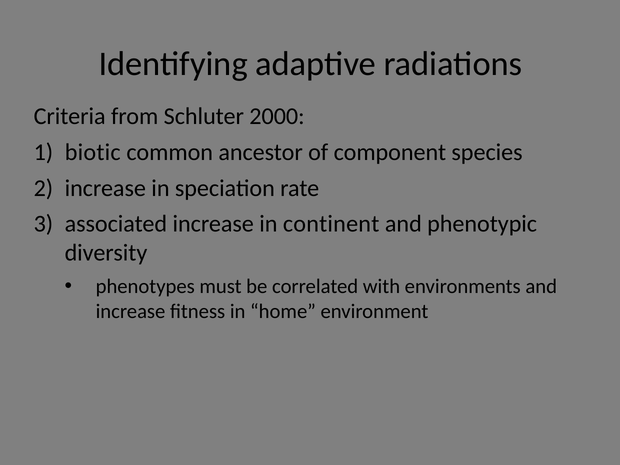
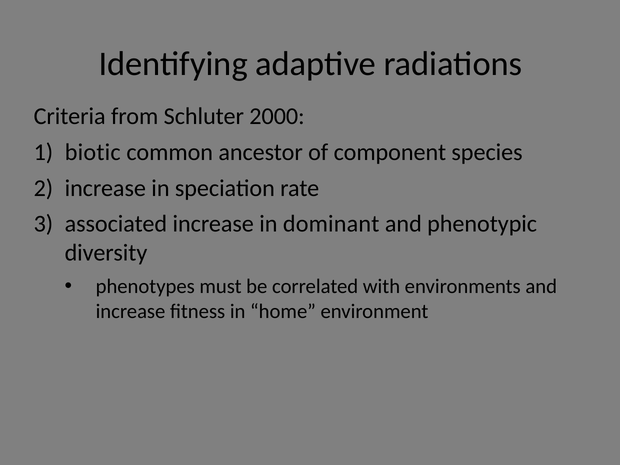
continent: continent -> dominant (331, 224)
